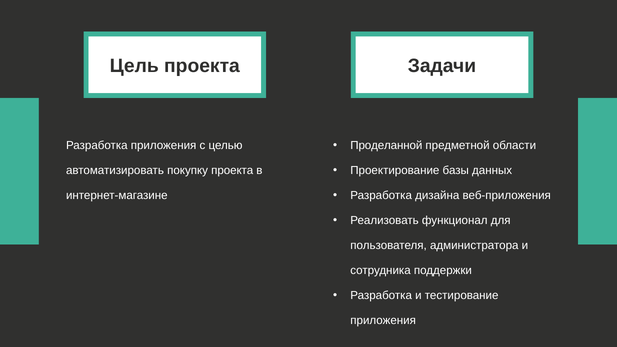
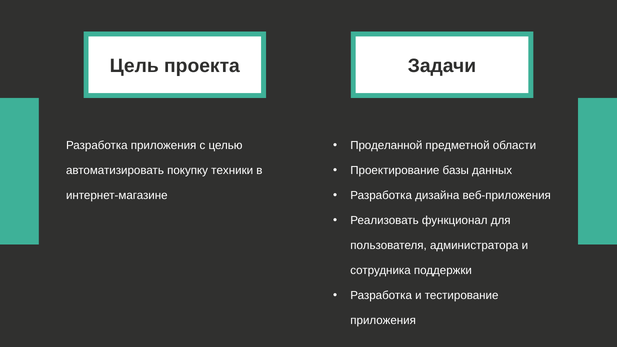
покупку проекта: проекта -> техники (232, 171)
